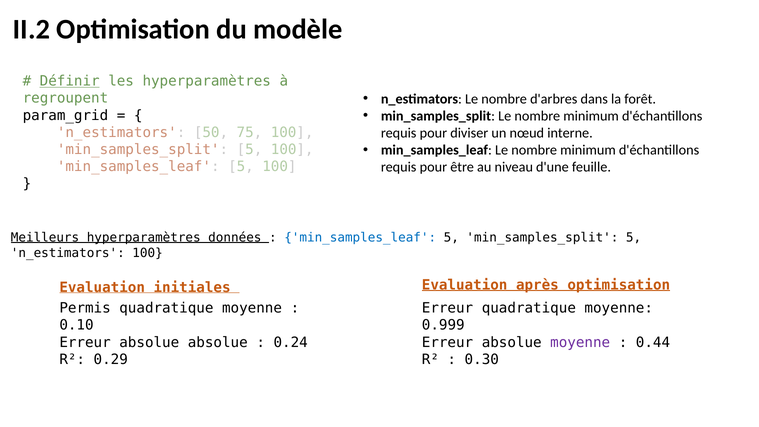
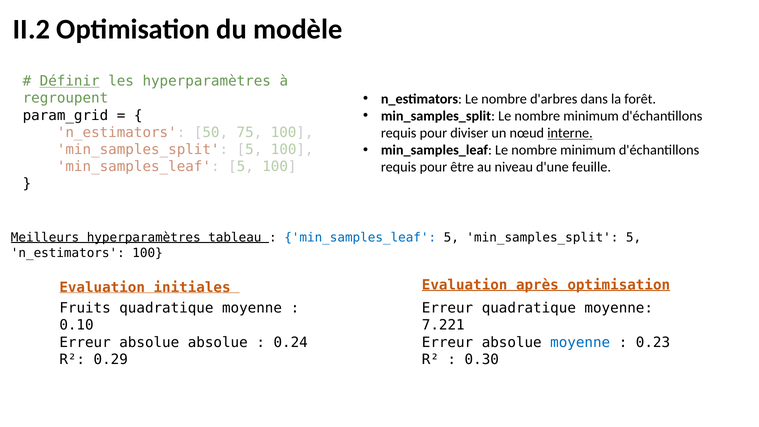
interne underline: none -> present (570, 133)
données: données -> tableau (235, 238)
Permis: Permis -> Fruits (85, 308)
0.999: 0.999 -> 7.221 (443, 325)
moyenne colour: purple -> blue (580, 342)
0.44: 0.44 -> 0.23 (653, 342)
